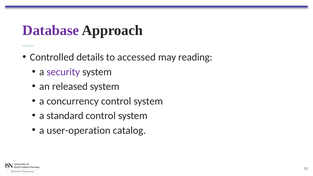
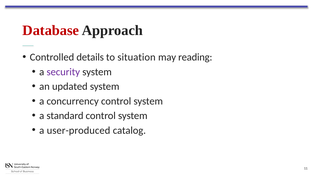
Database colour: purple -> red (51, 30)
accessed: accessed -> situation (137, 57)
released: released -> updated (70, 87)
user-operation: user-operation -> user-produced (79, 130)
